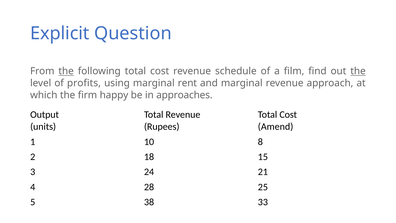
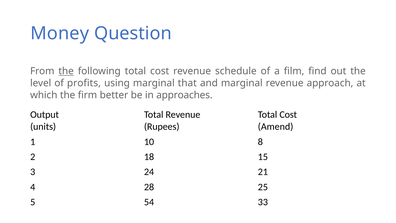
Explicit: Explicit -> Money (60, 33)
the underline: present -> none (358, 71)
rent: rent -> that (187, 83)
happy: happy -> better (114, 95)
38: 38 -> 54 (149, 202)
